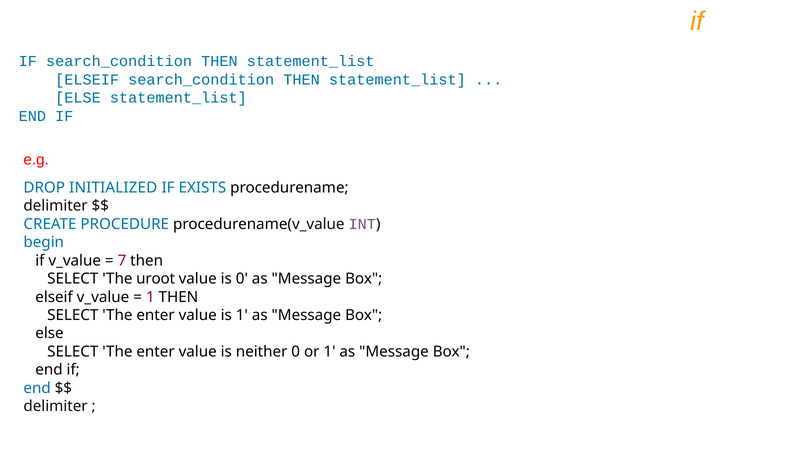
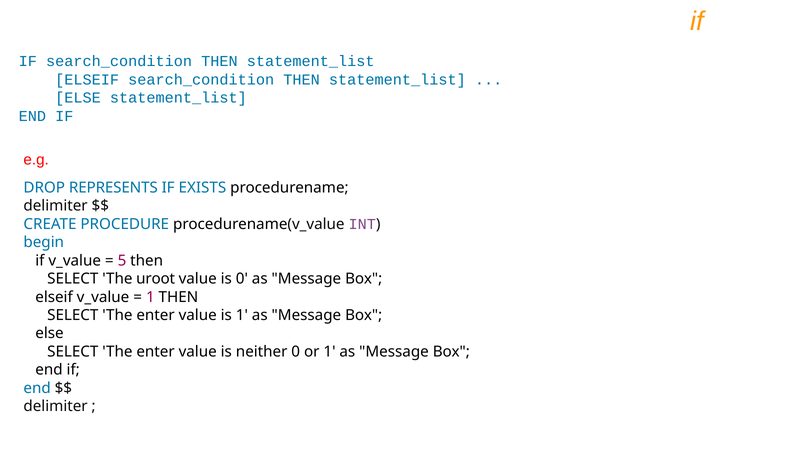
INITIALIZED: INITIALIZED -> REPRESENTS (113, 188)
7: 7 -> 5 (122, 261)
